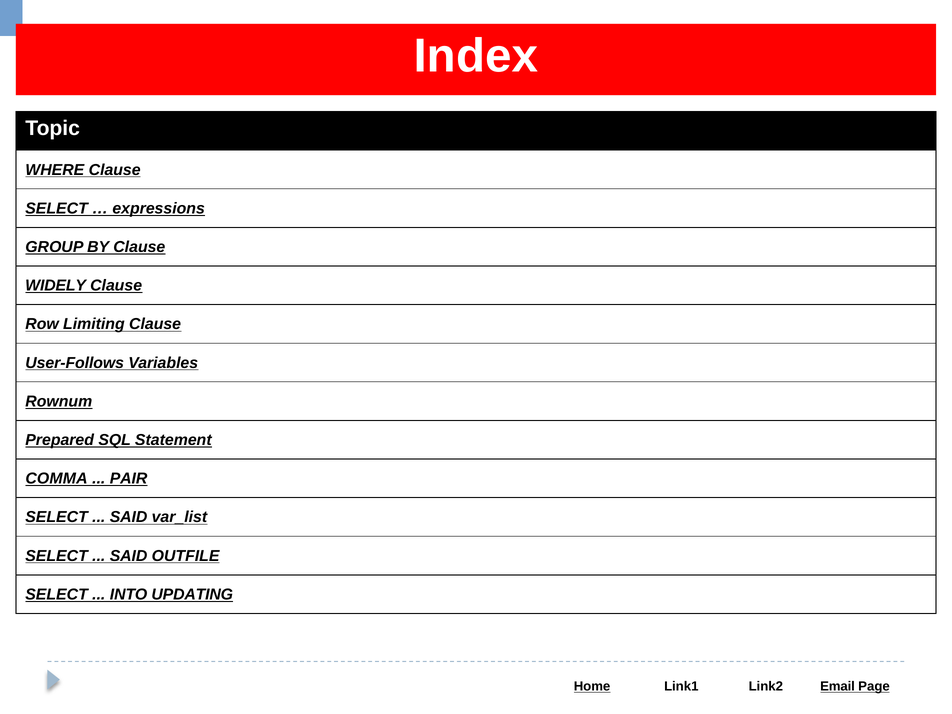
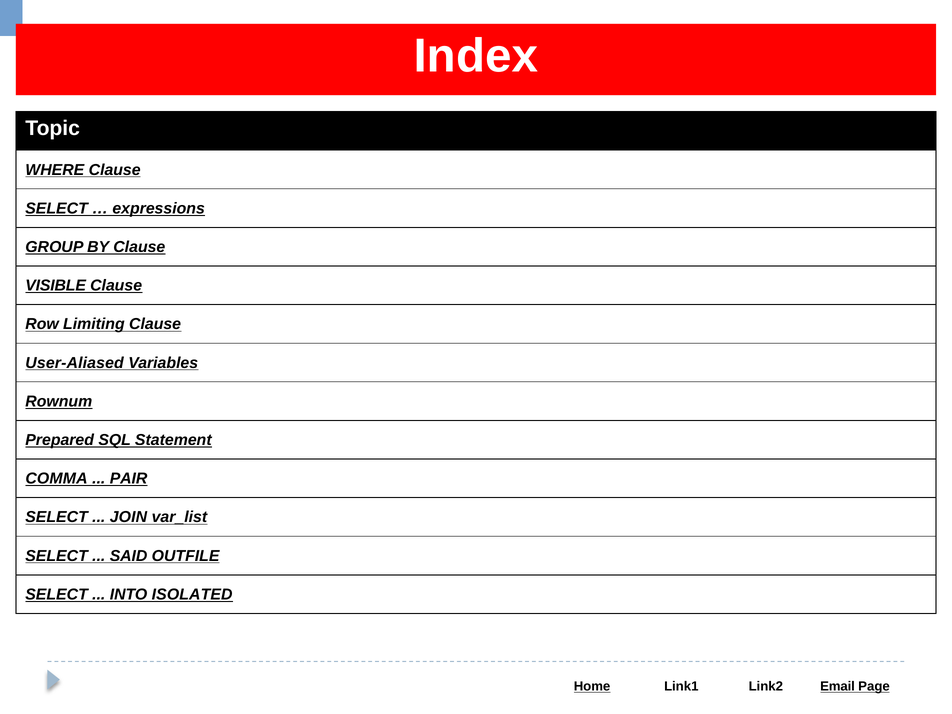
WIDELY: WIDELY -> VISIBLE (56, 286)
User-Follows: User-Follows -> User-Aliased (75, 363)
SAID: SAID -> JOIN (128, 517)
UPDATING: UPDATING -> ISOLATED (192, 594)
